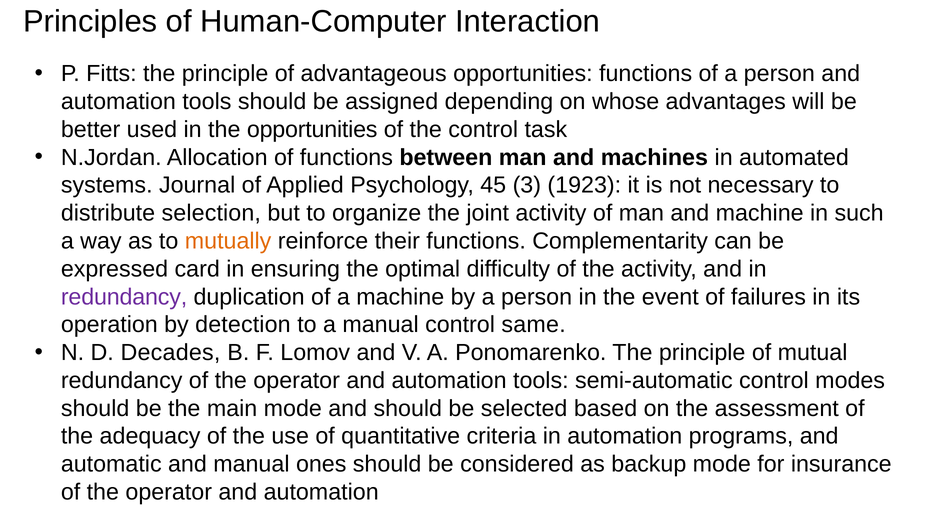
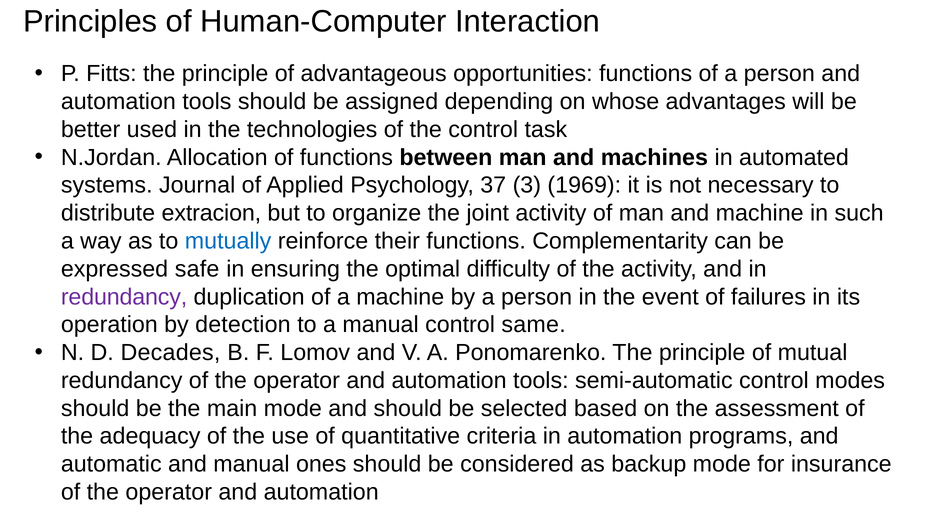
the opportunities: opportunities -> technologies (312, 130)
45: 45 -> 37 (493, 185)
1923: 1923 -> 1969 (584, 185)
selection: selection -> extracion (211, 213)
mutually colour: orange -> blue (228, 241)
card: card -> safe (197, 269)
